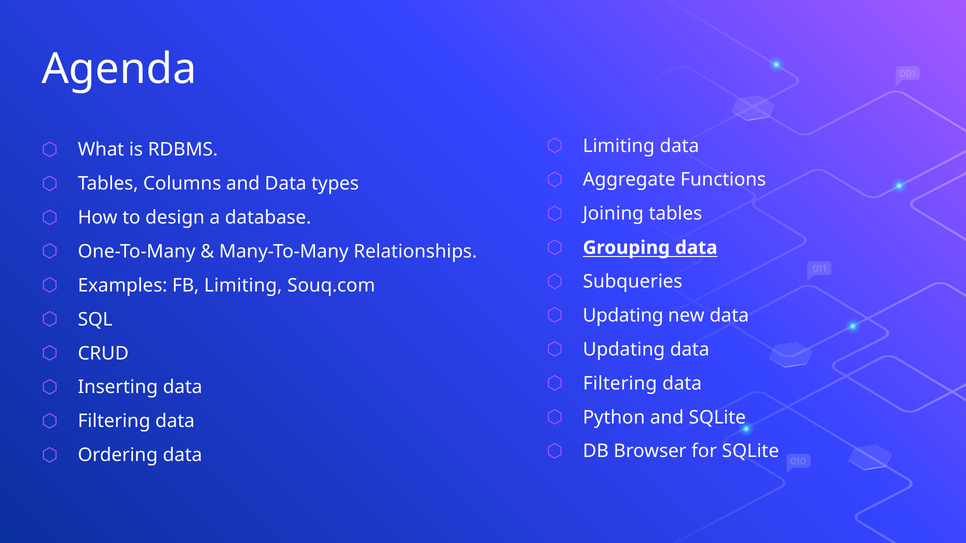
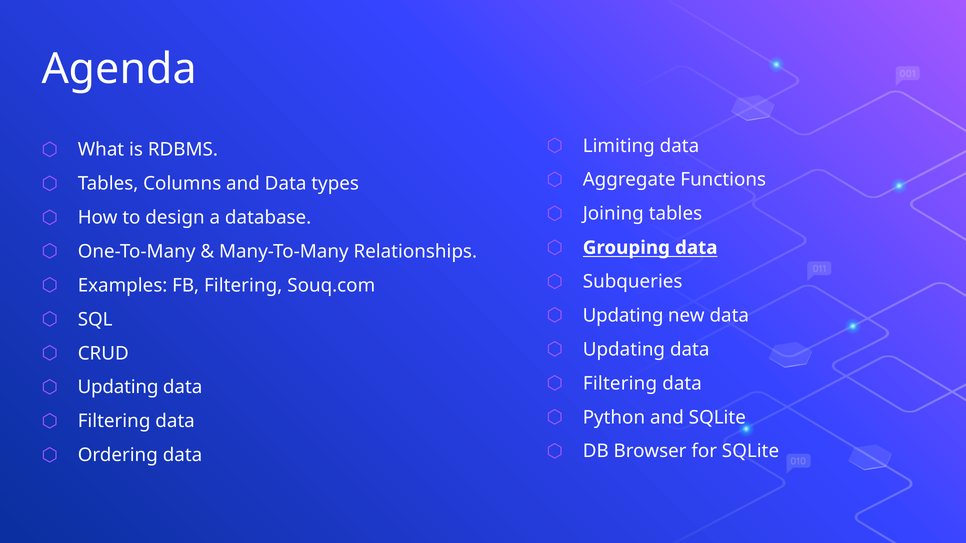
FB Limiting: Limiting -> Filtering (243, 286)
Inserting: Inserting -> Updating (118, 388)
